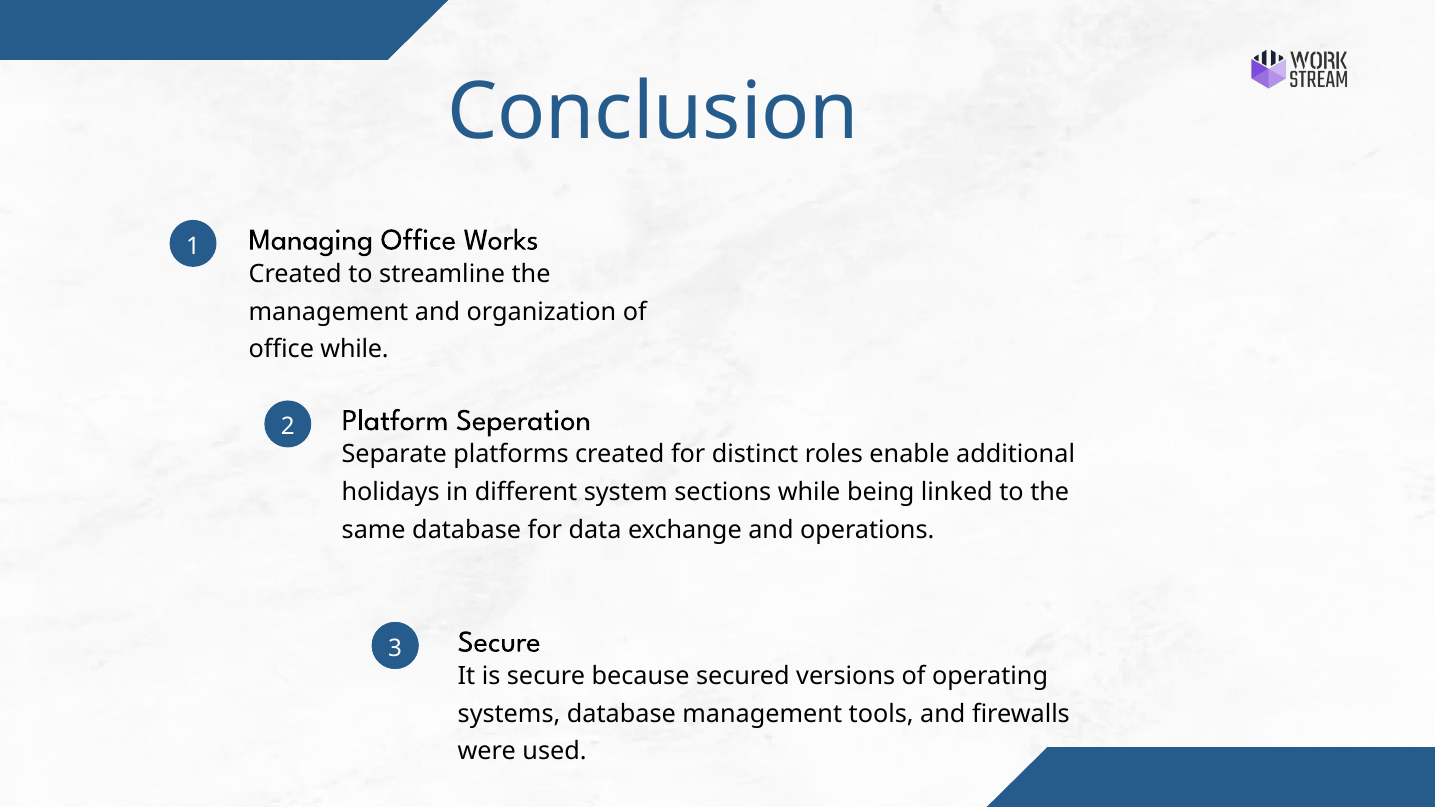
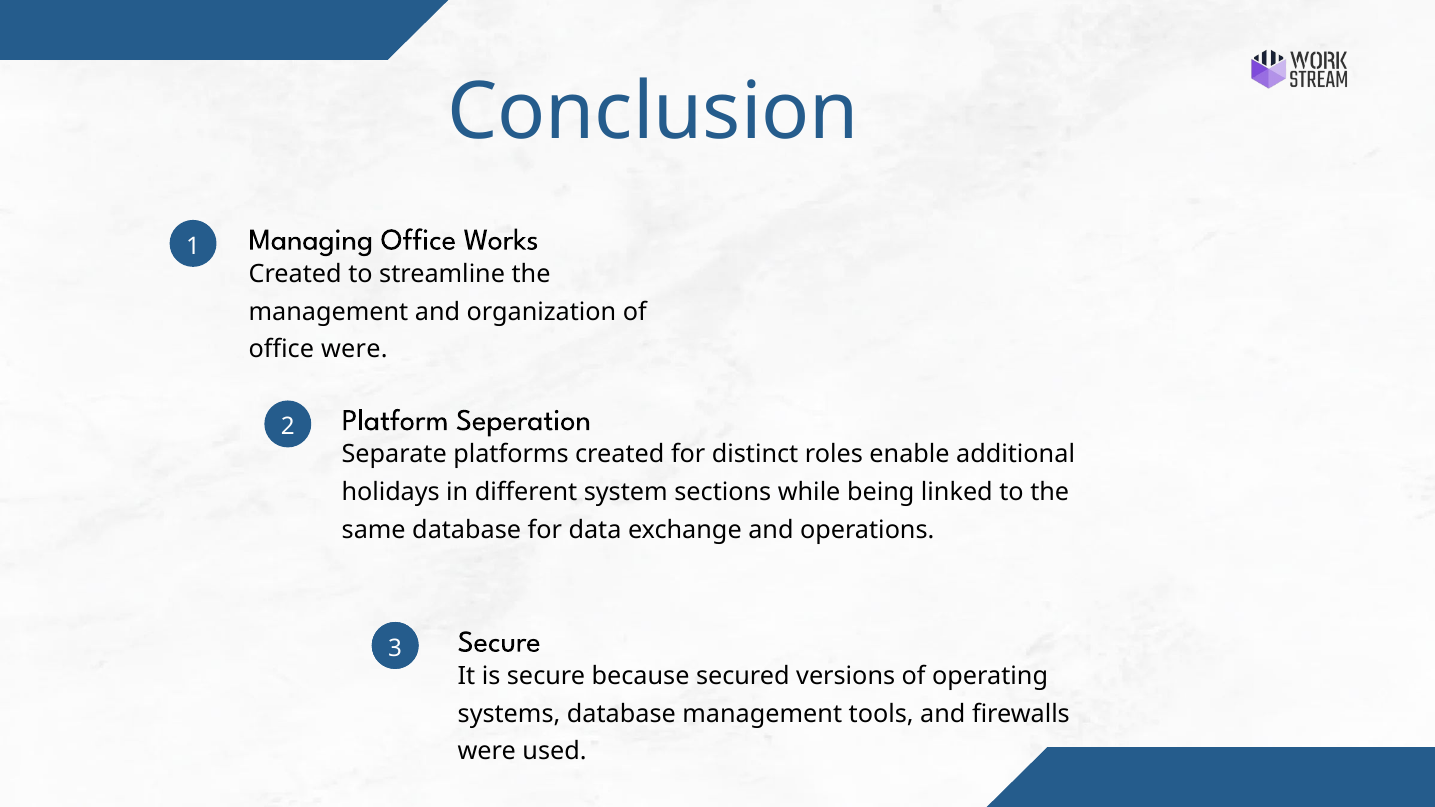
office while: while -> were (354, 350)
